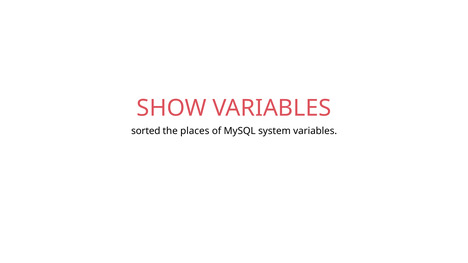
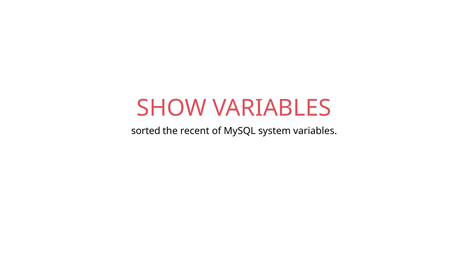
places: places -> recent (195, 131)
